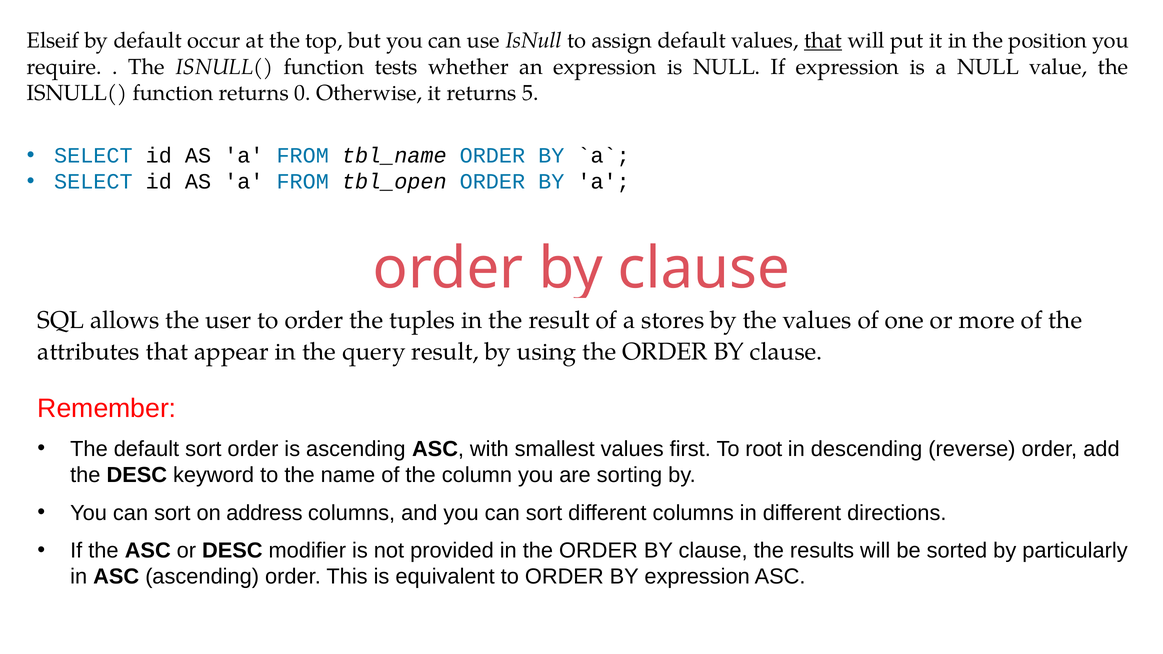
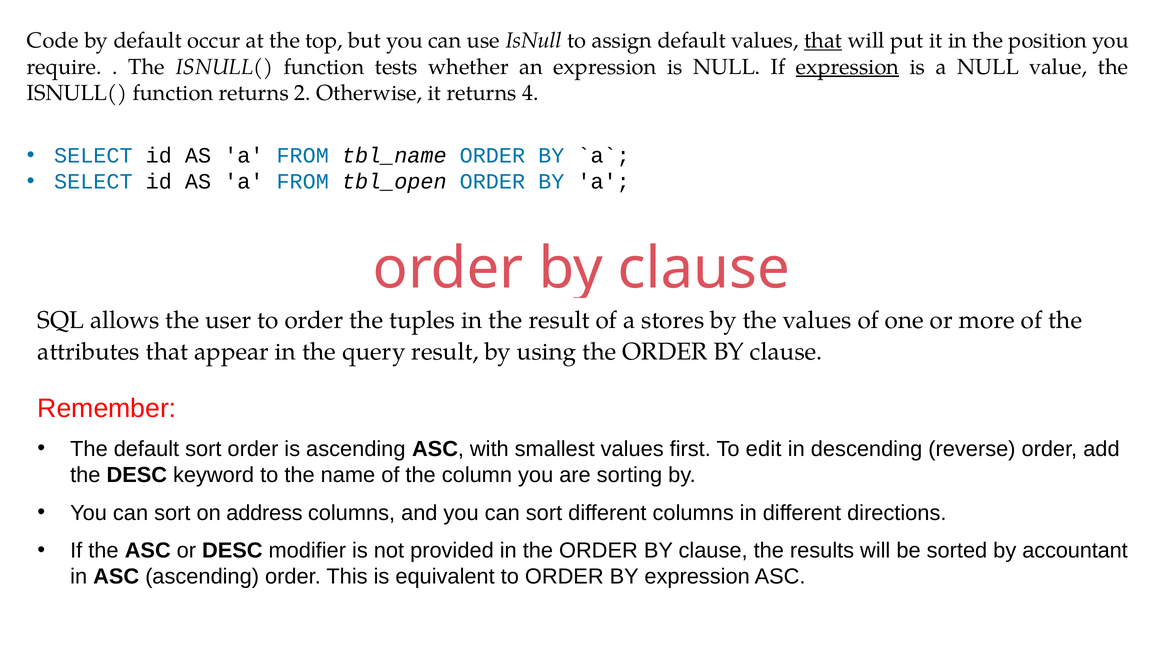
Elseif: Elseif -> Code (53, 41)
expression underline: none -> present (848, 67)
0: 0 -> 2 (302, 93)
5: 5 -> 4 (530, 93)
root: root -> edit (764, 449)
particularly: particularly -> accountant (1075, 551)
